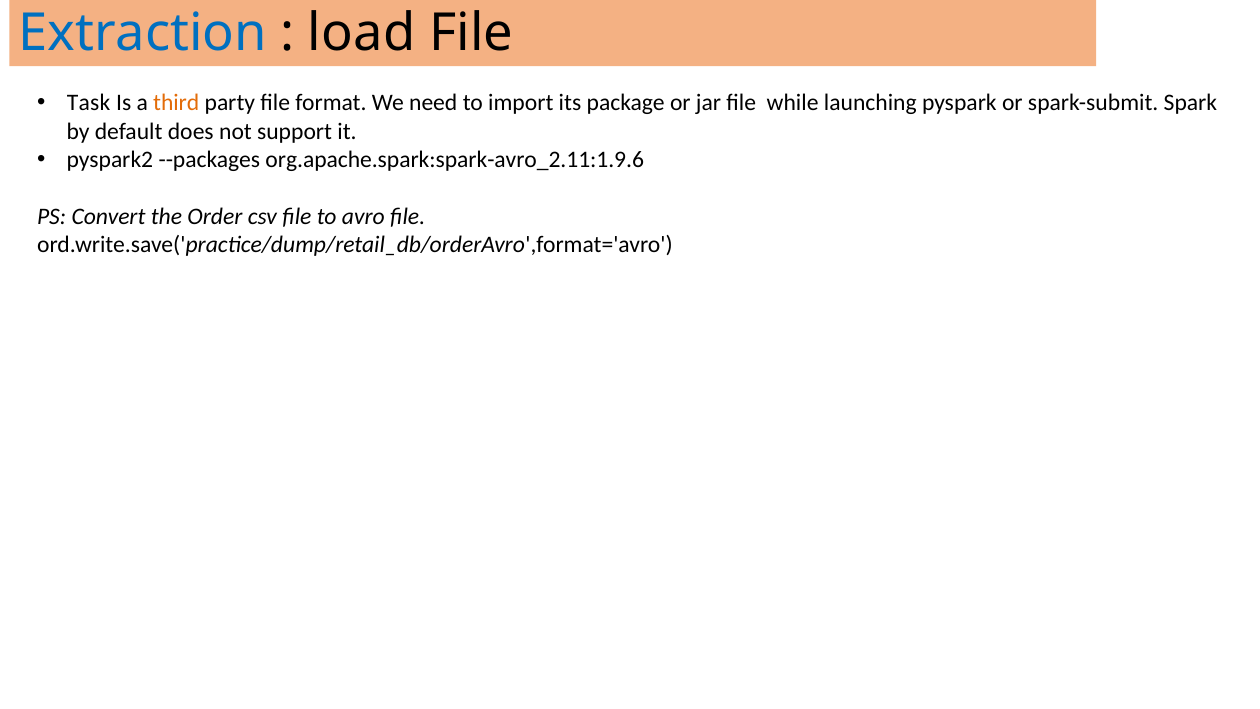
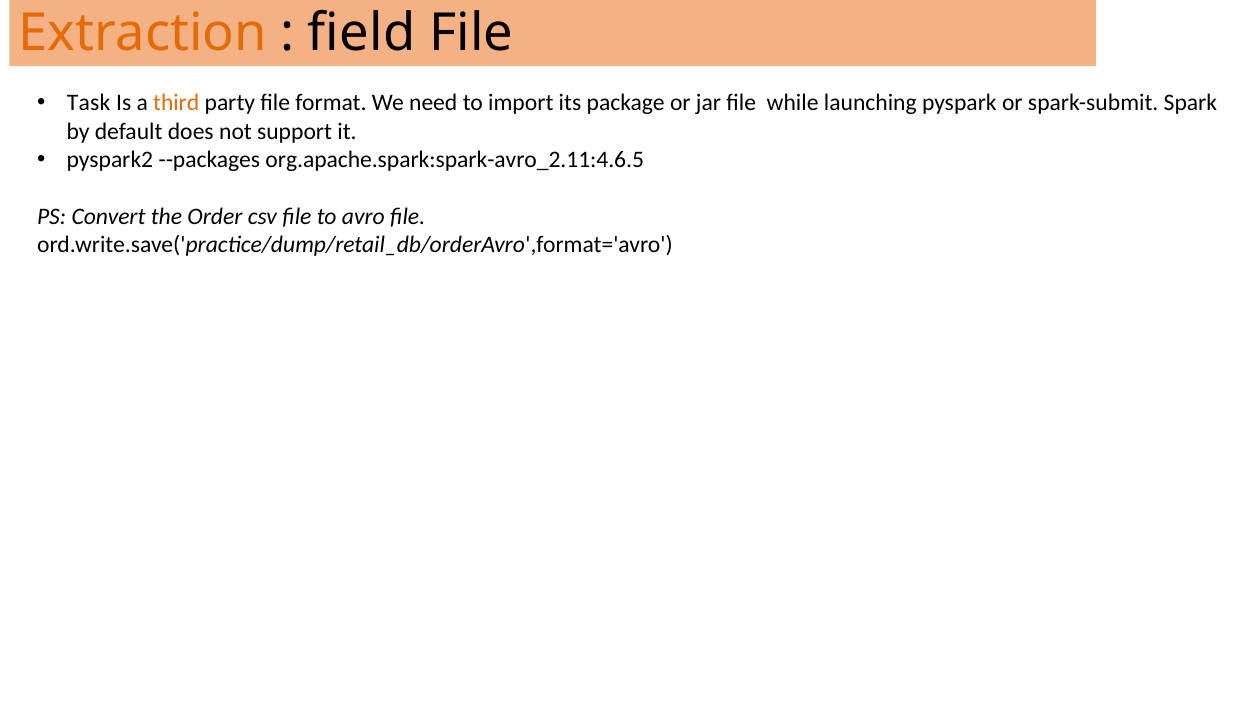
Extraction colour: blue -> orange (143, 33)
load: load -> field (362, 33)
org.apache.spark:spark-avro_2.11:1.9.6: org.apache.spark:spark-avro_2.11:1.9.6 -> org.apache.spark:spark-avro_2.11:4.6.5 (455, 160)
